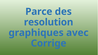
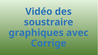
Parce: Parce -> Vidéo (39, 12)
resolution: resolution -> soustraire (49, 22)
